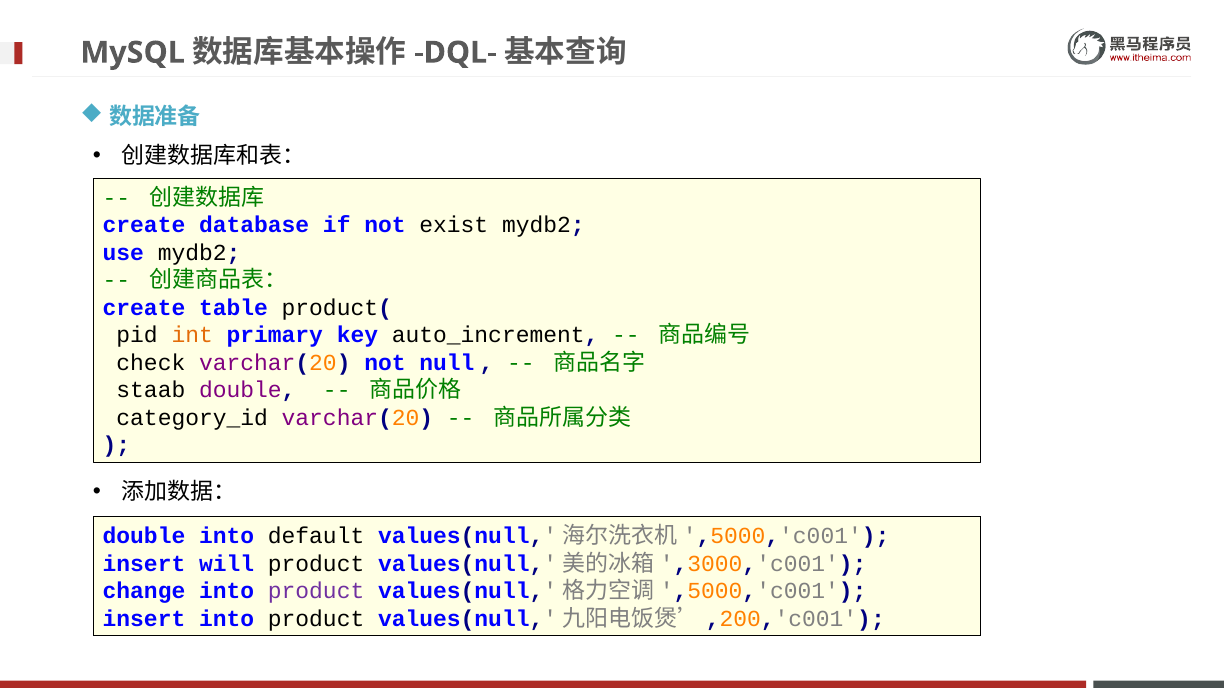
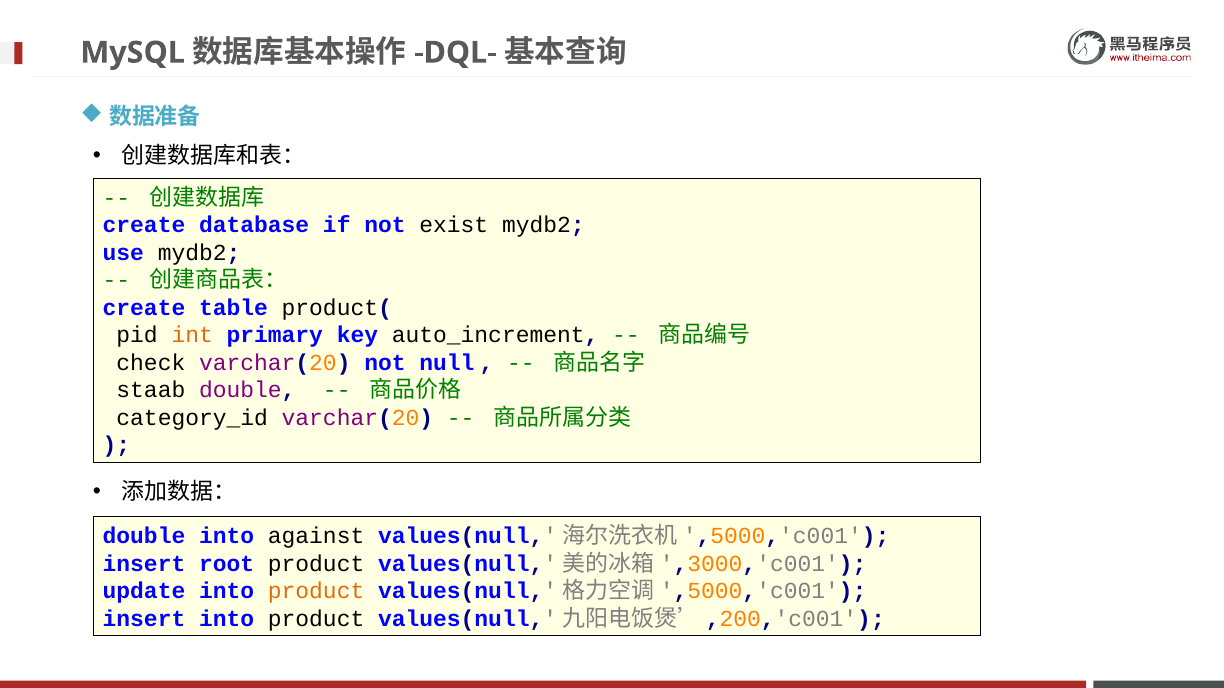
default: default -> against (316, 537)
will: will -> root (227, 564)
change: change -> update (144, 592)
product colour: purple -> orange (316, 592)
